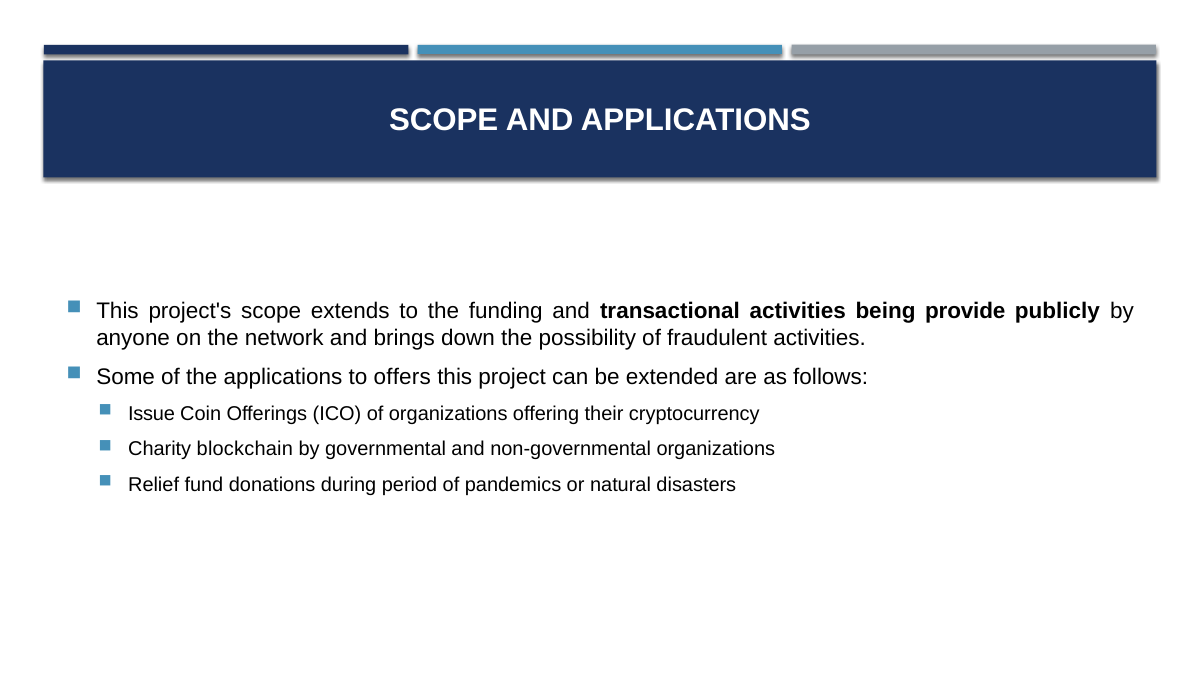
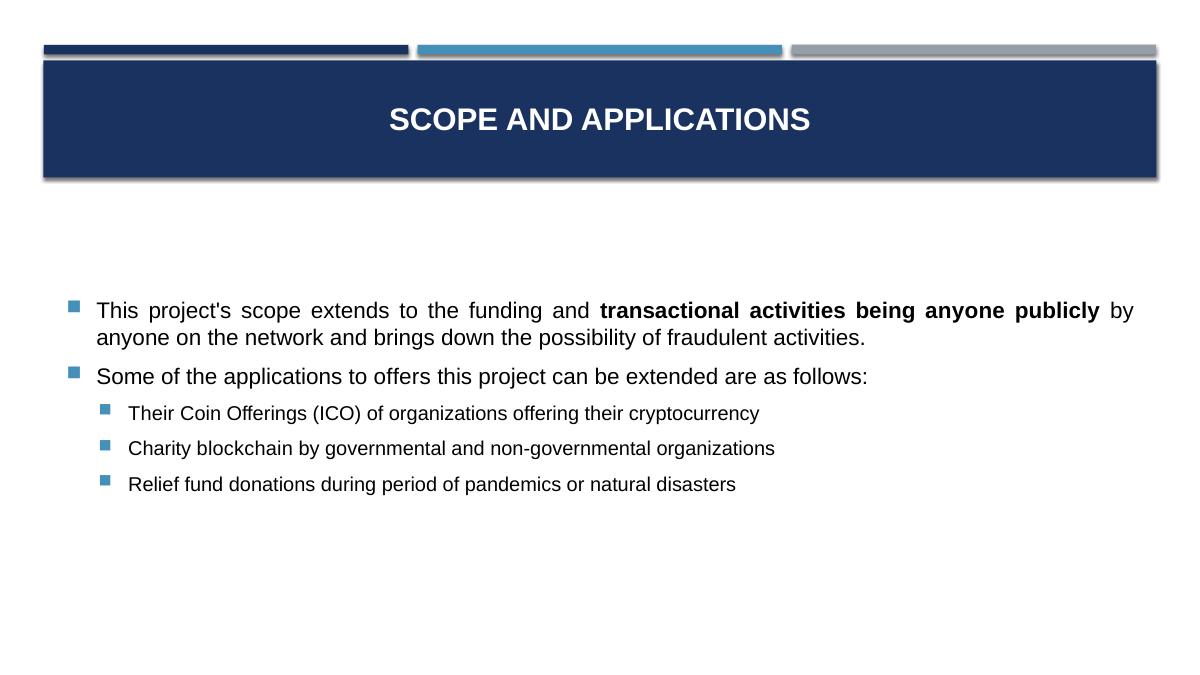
being provide: provide -> anyone (965, 311)
Issue: Issue -> Their (151, 414)
